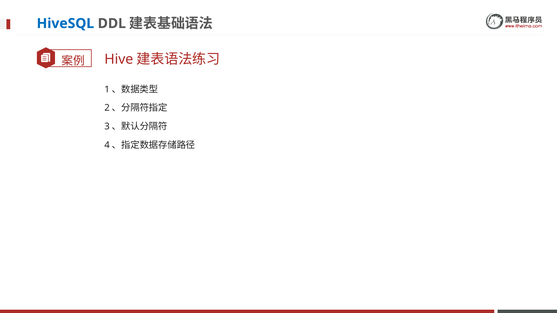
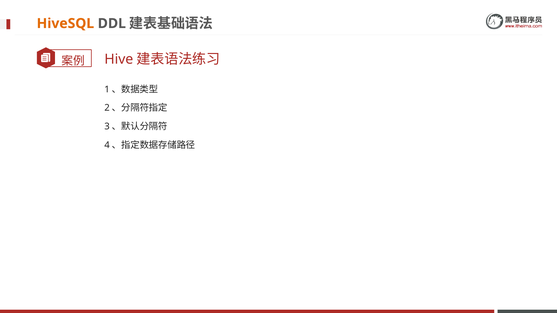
HiveSQL colour: blue -> orange (65, 23)
